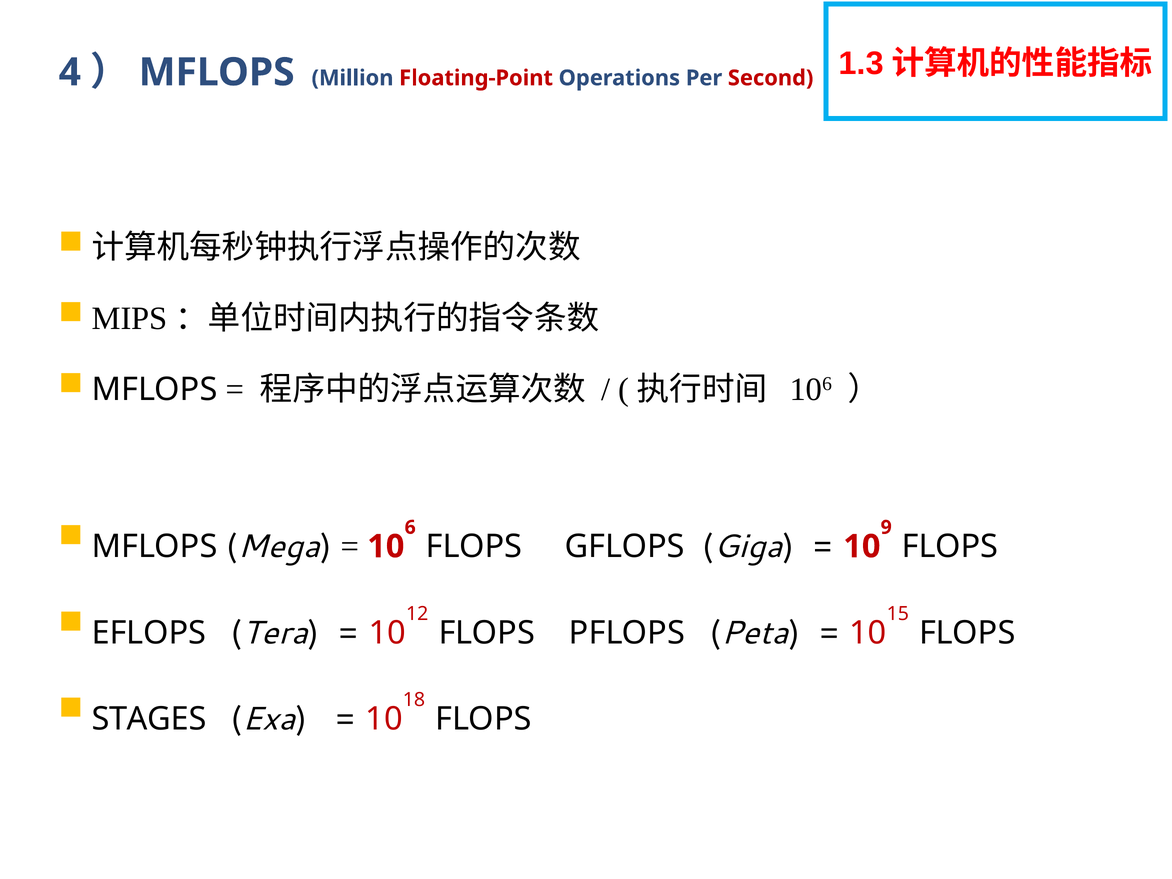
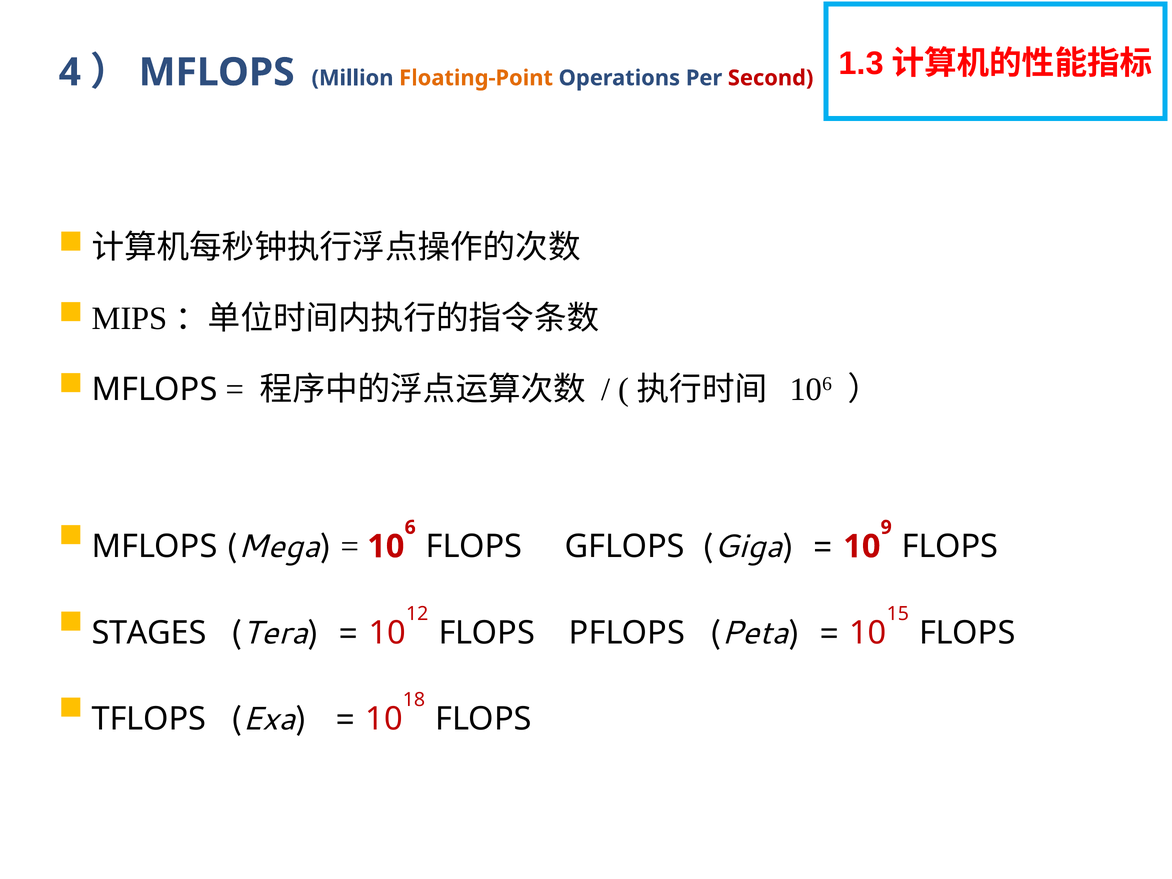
Floating-Point colour: red -> orange (476, 78)
EFLOPS: EFLOPS -> STAGES (149, 633)
STAGES: STAGES -> TFLOPS (149, 719)
